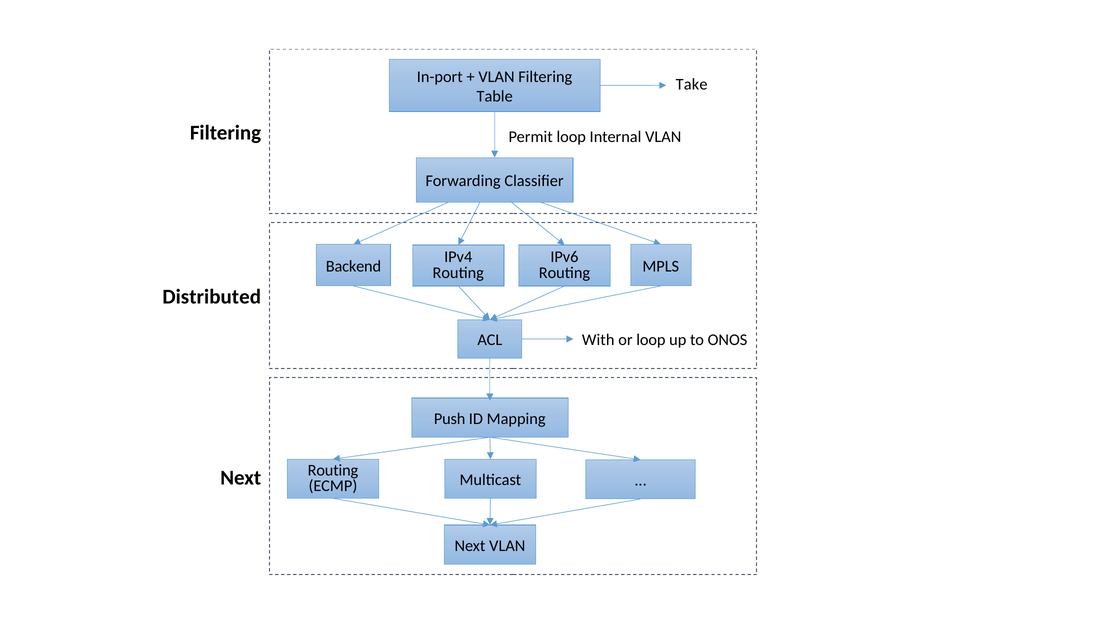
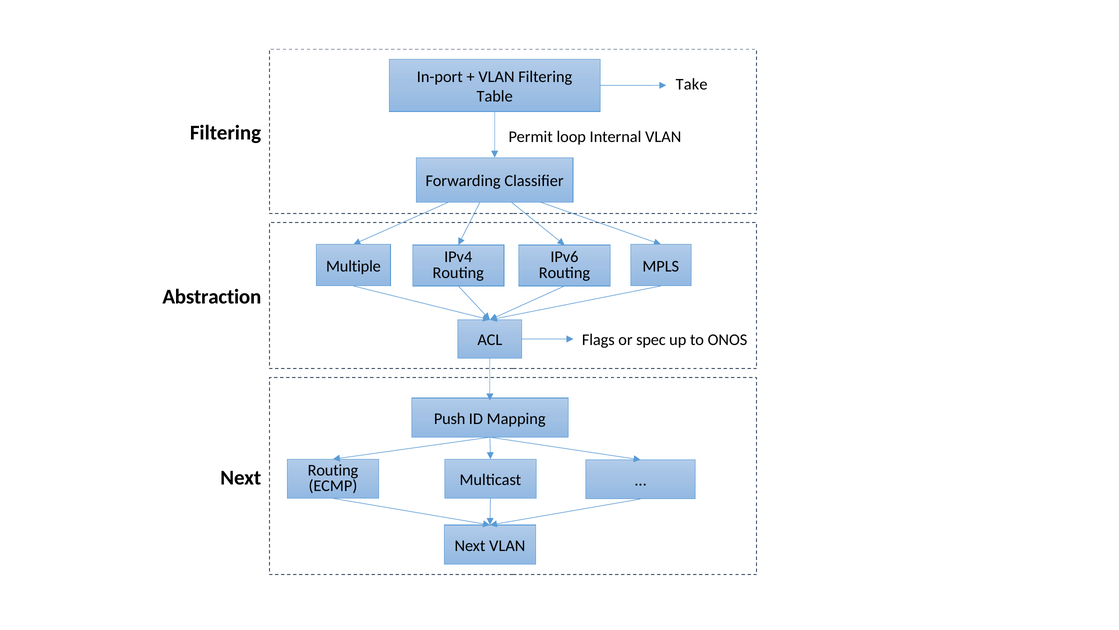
Backend: Backend -> Multiple (353, 266)
Distributed: Distributed -> Abstraction (212, 296)
With: With -> Flags (598, 340)
or loop: loop -> spec (651, 340)
